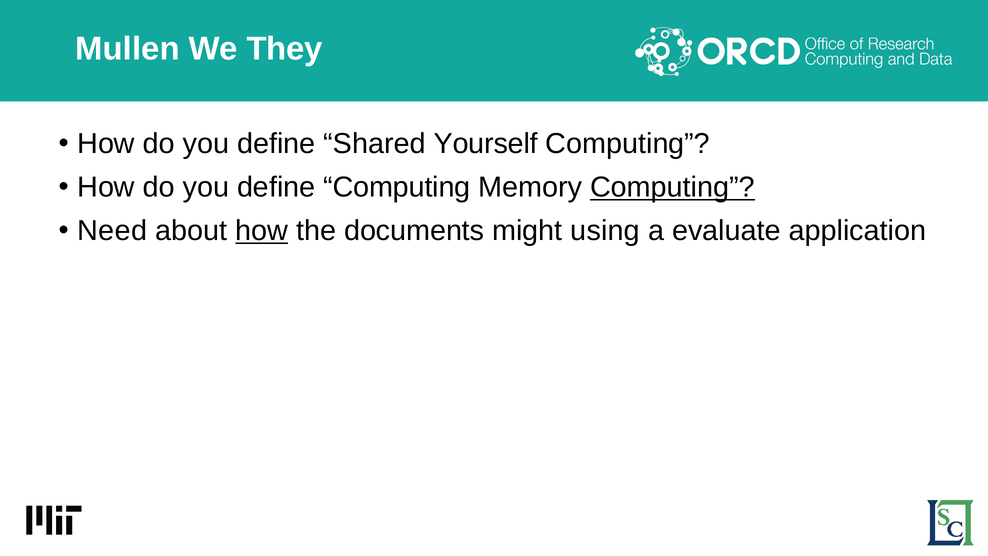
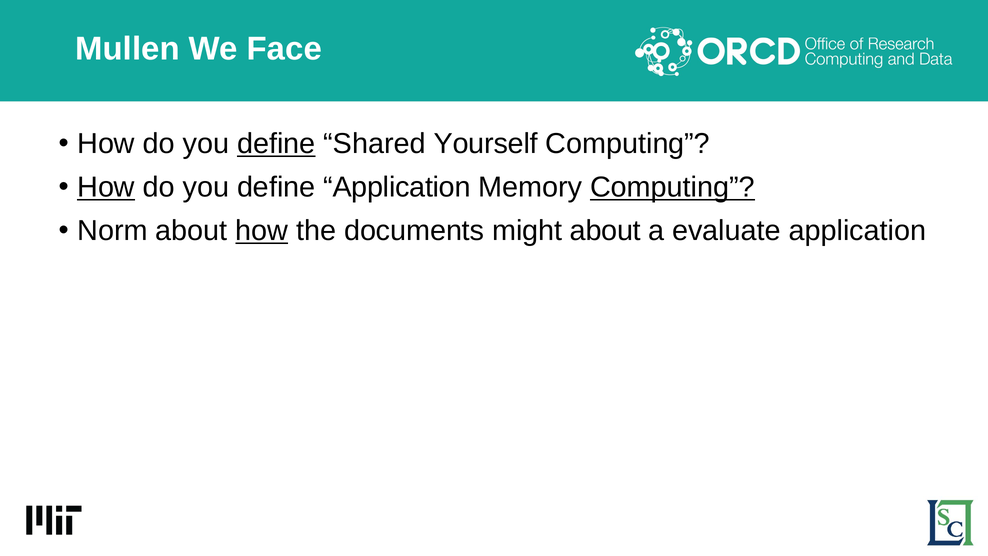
They: They -> Face (284, 49)
define underline: none -> present (276, 144)
How underline: none -> present (106, 187)
define Computing: Computing -> Application (397, 187)
Need: Need -> Norm (112, 231)
might using: using -> about (605, 231)
